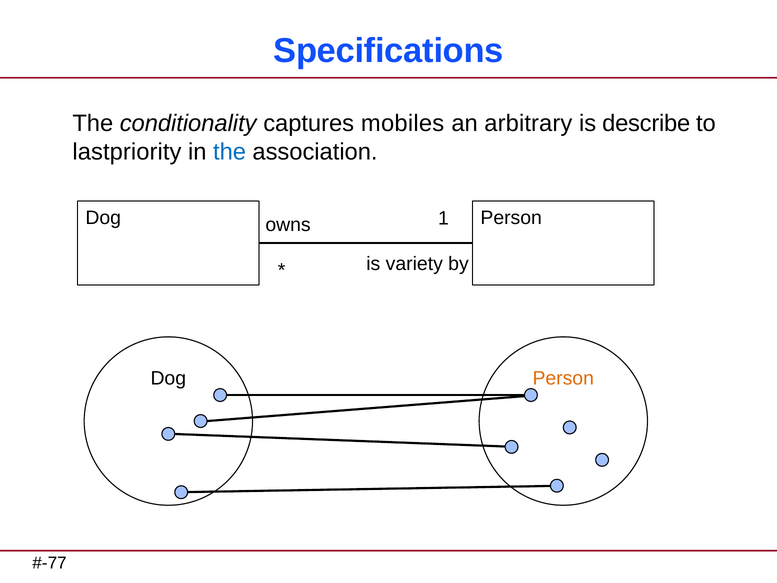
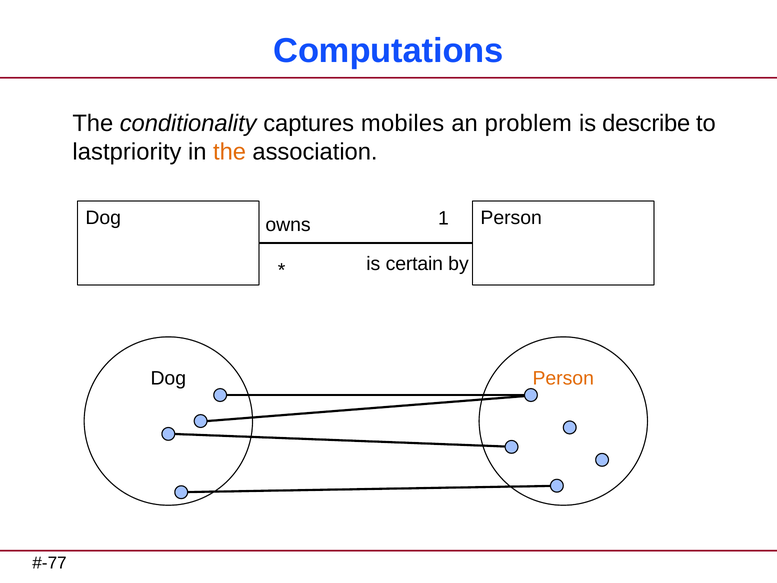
Specifications: Specifications -> Computations (388, 51)
arbitrary: arbitrary -> problem (528, 123)
the colour: blue -> orange (230, 152)
variety: variety -> certain (414, 264)
